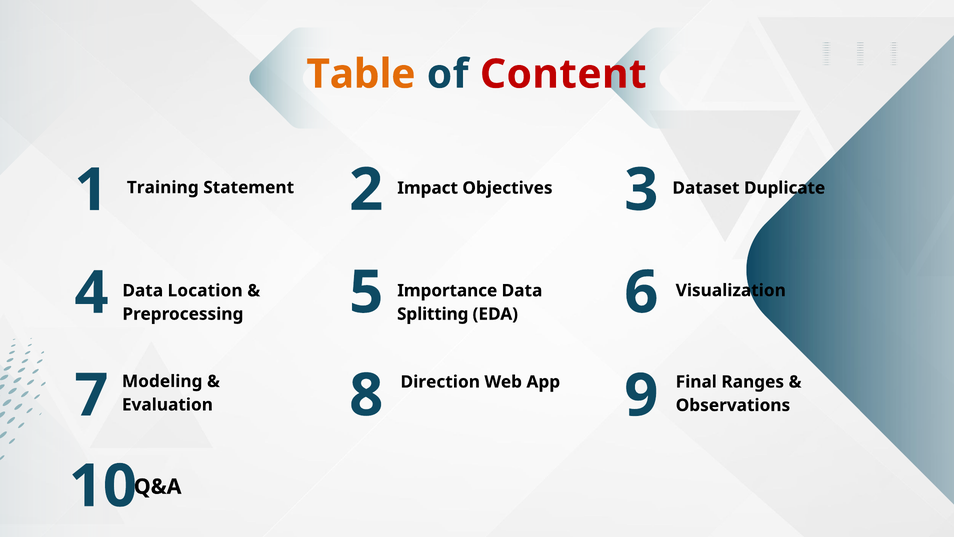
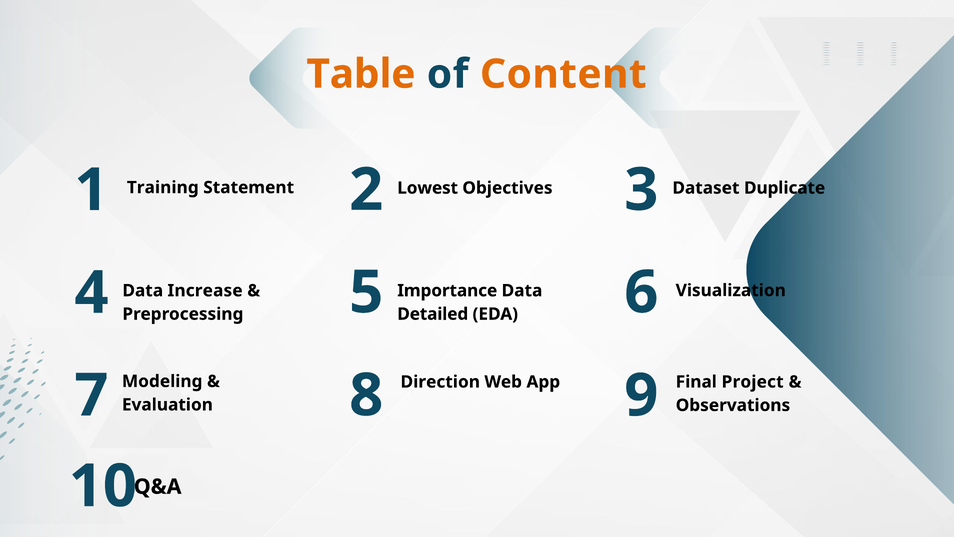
Content colour: red -> orange (563, 74)
Impact: Impact -> Lowest (428, 188)
Location: Location -> Increase (205, 290)
Splitting: Splitting -> Detailed (433, 314)
Ranges: Ranges -> Project (753, 382)
